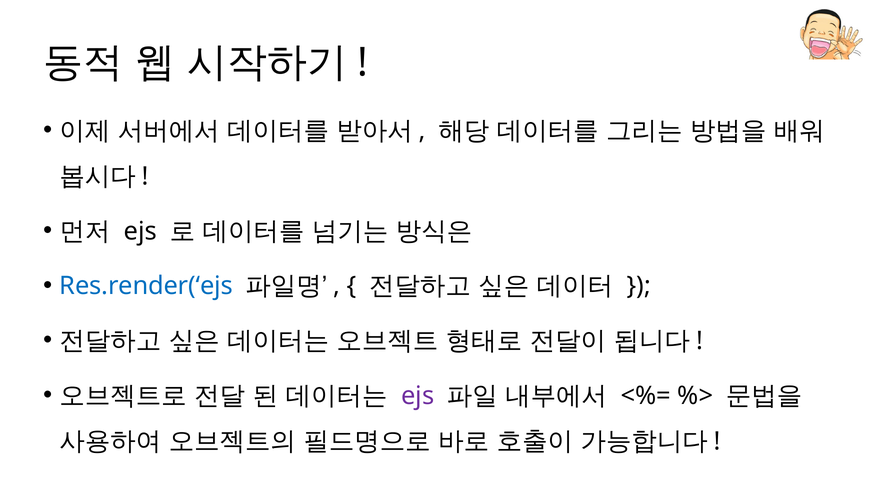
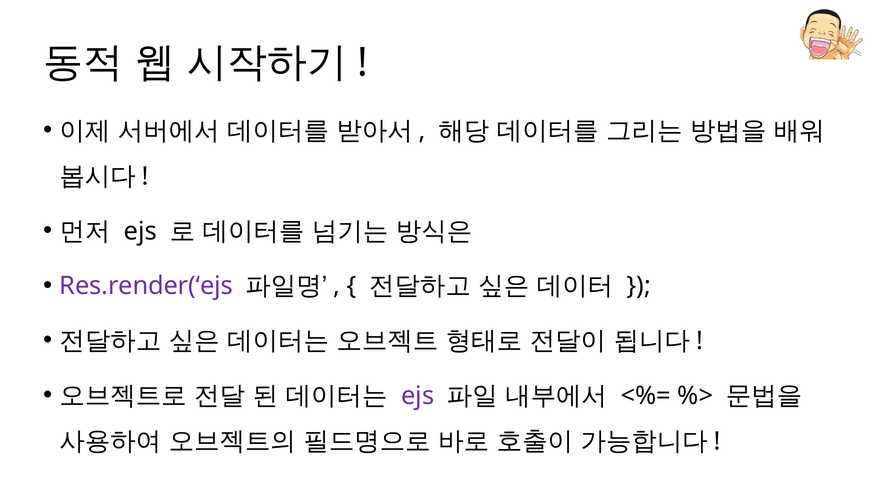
Res.render(‘ejs colour: blue -> purple (146, 286)
